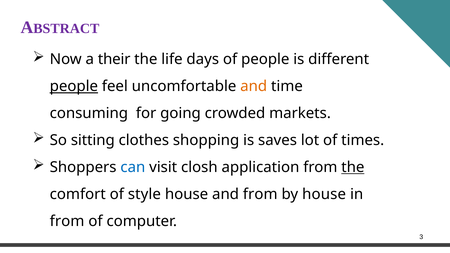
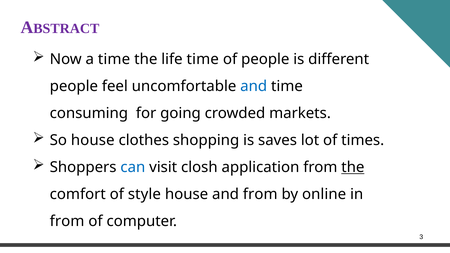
a their: their -> time (114, 59)
life days: days -> time (203, 59)
people underline: present -> none (74, 86)
and colour: orange -> blue (254, 86)
So sitting: sitting -> house (93, 140)
by house: house -> online (324, 194)
